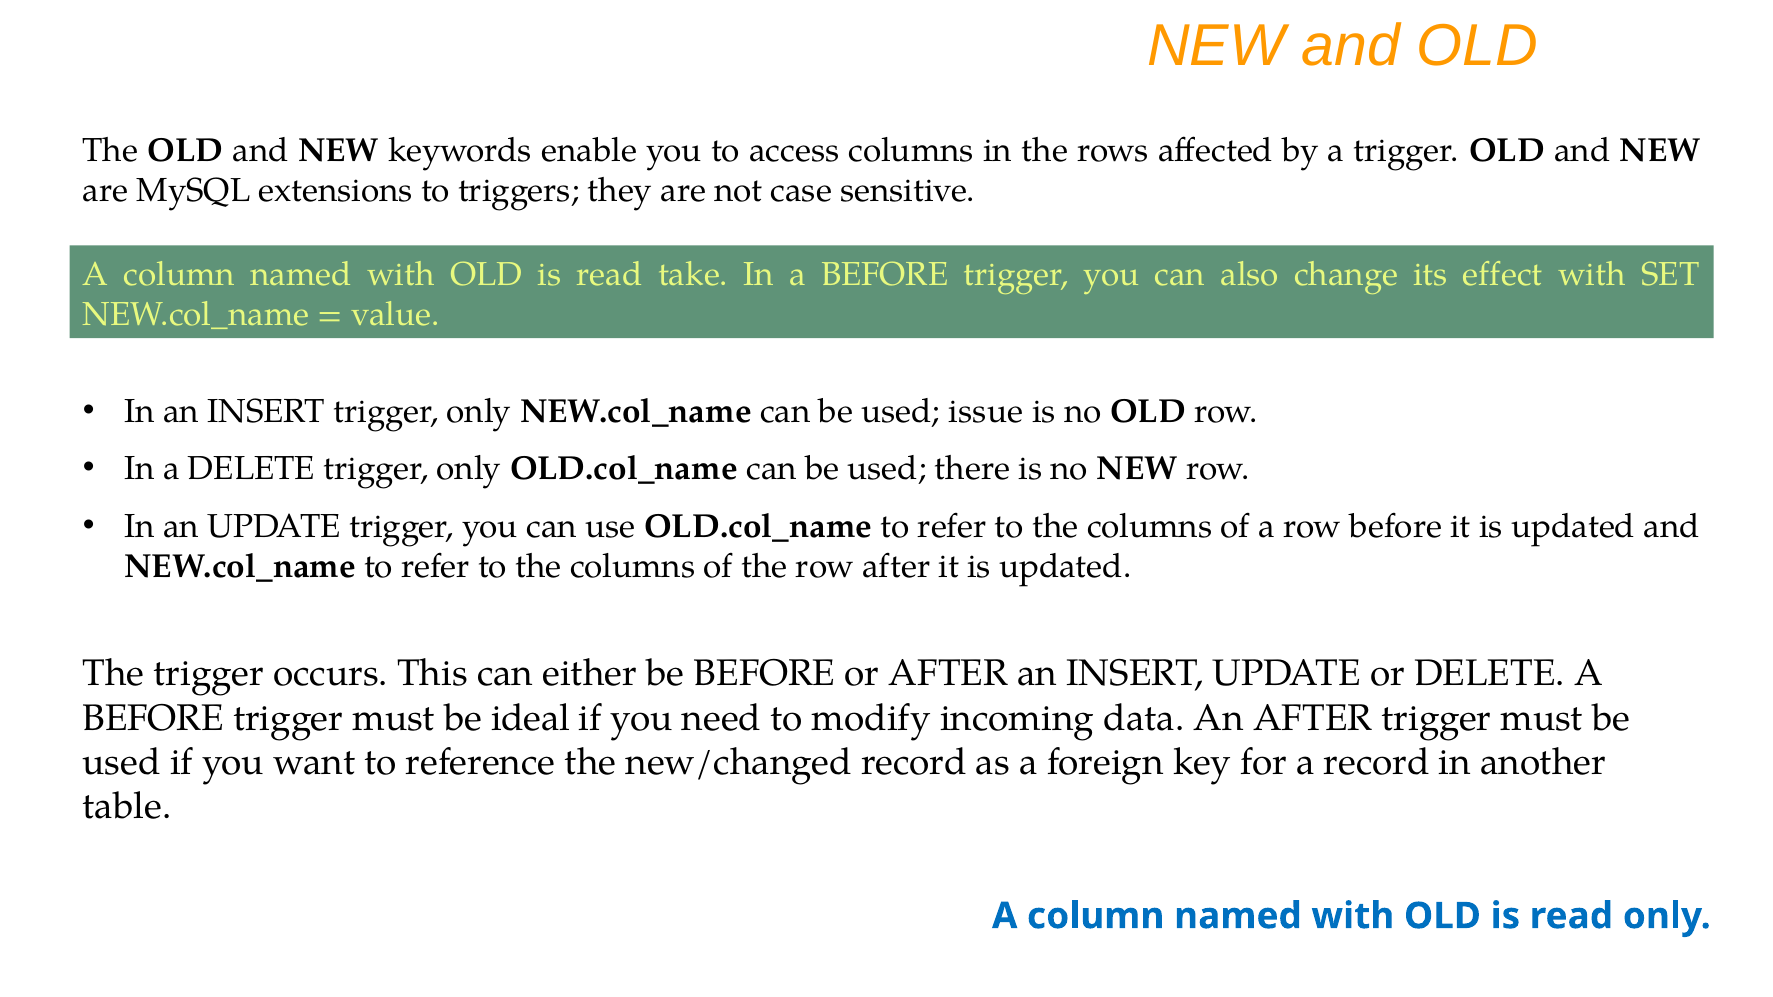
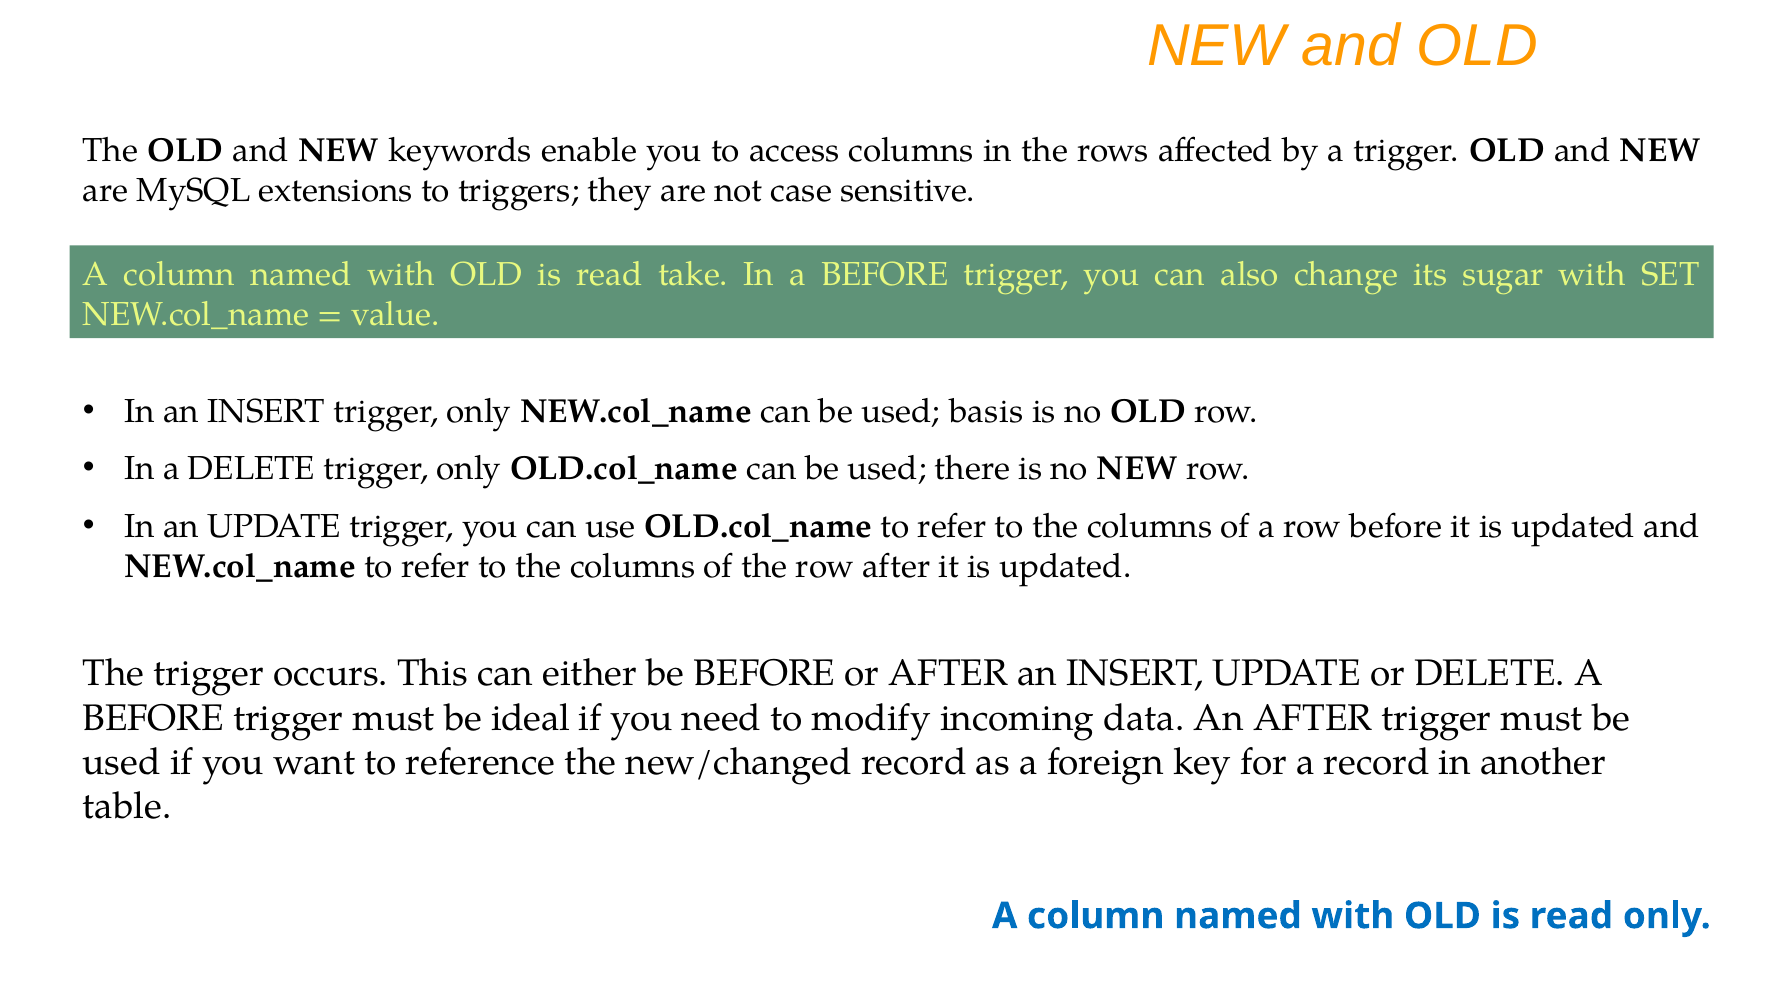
effect: effect -> sugar (1503, 274)
issue: issue -> basis (986, 411)
